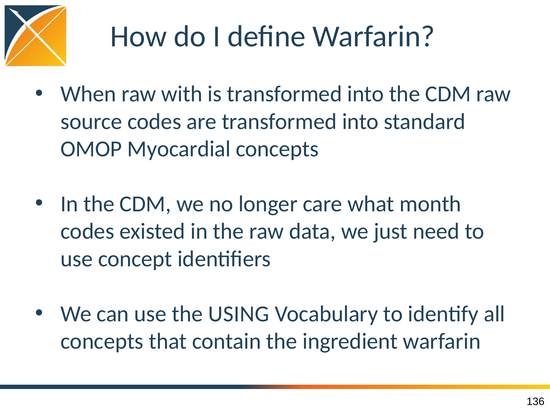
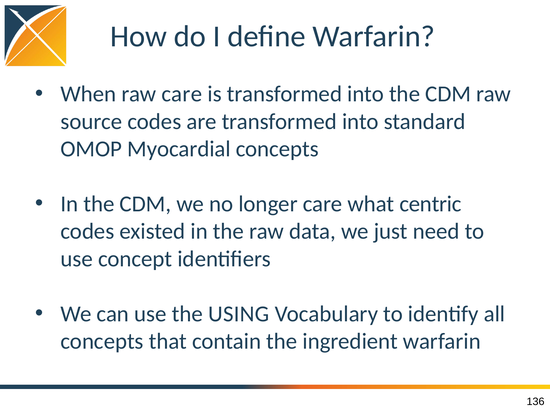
raw with: with -> care (182, 94)
month: month -> centric (430, 204)
